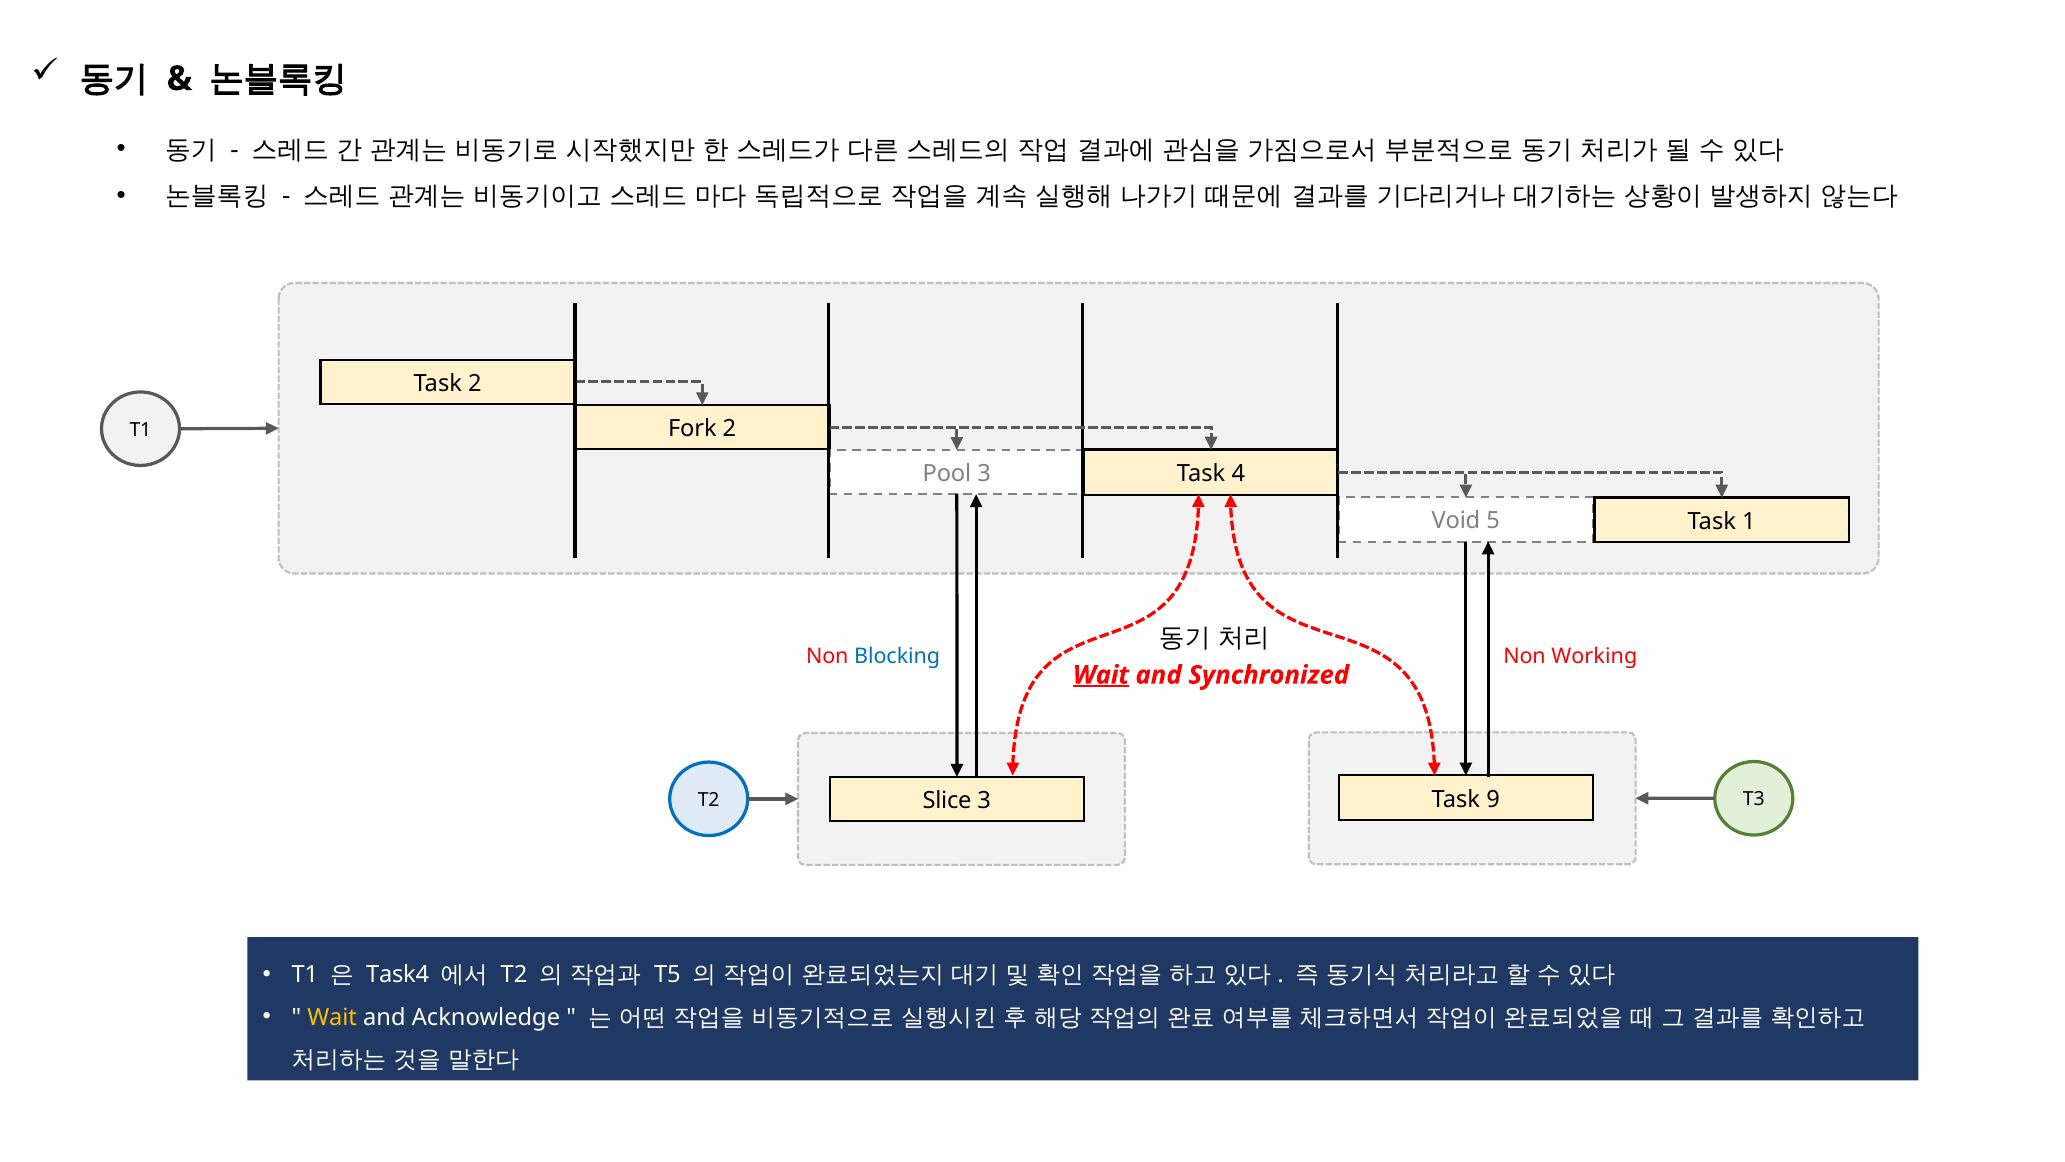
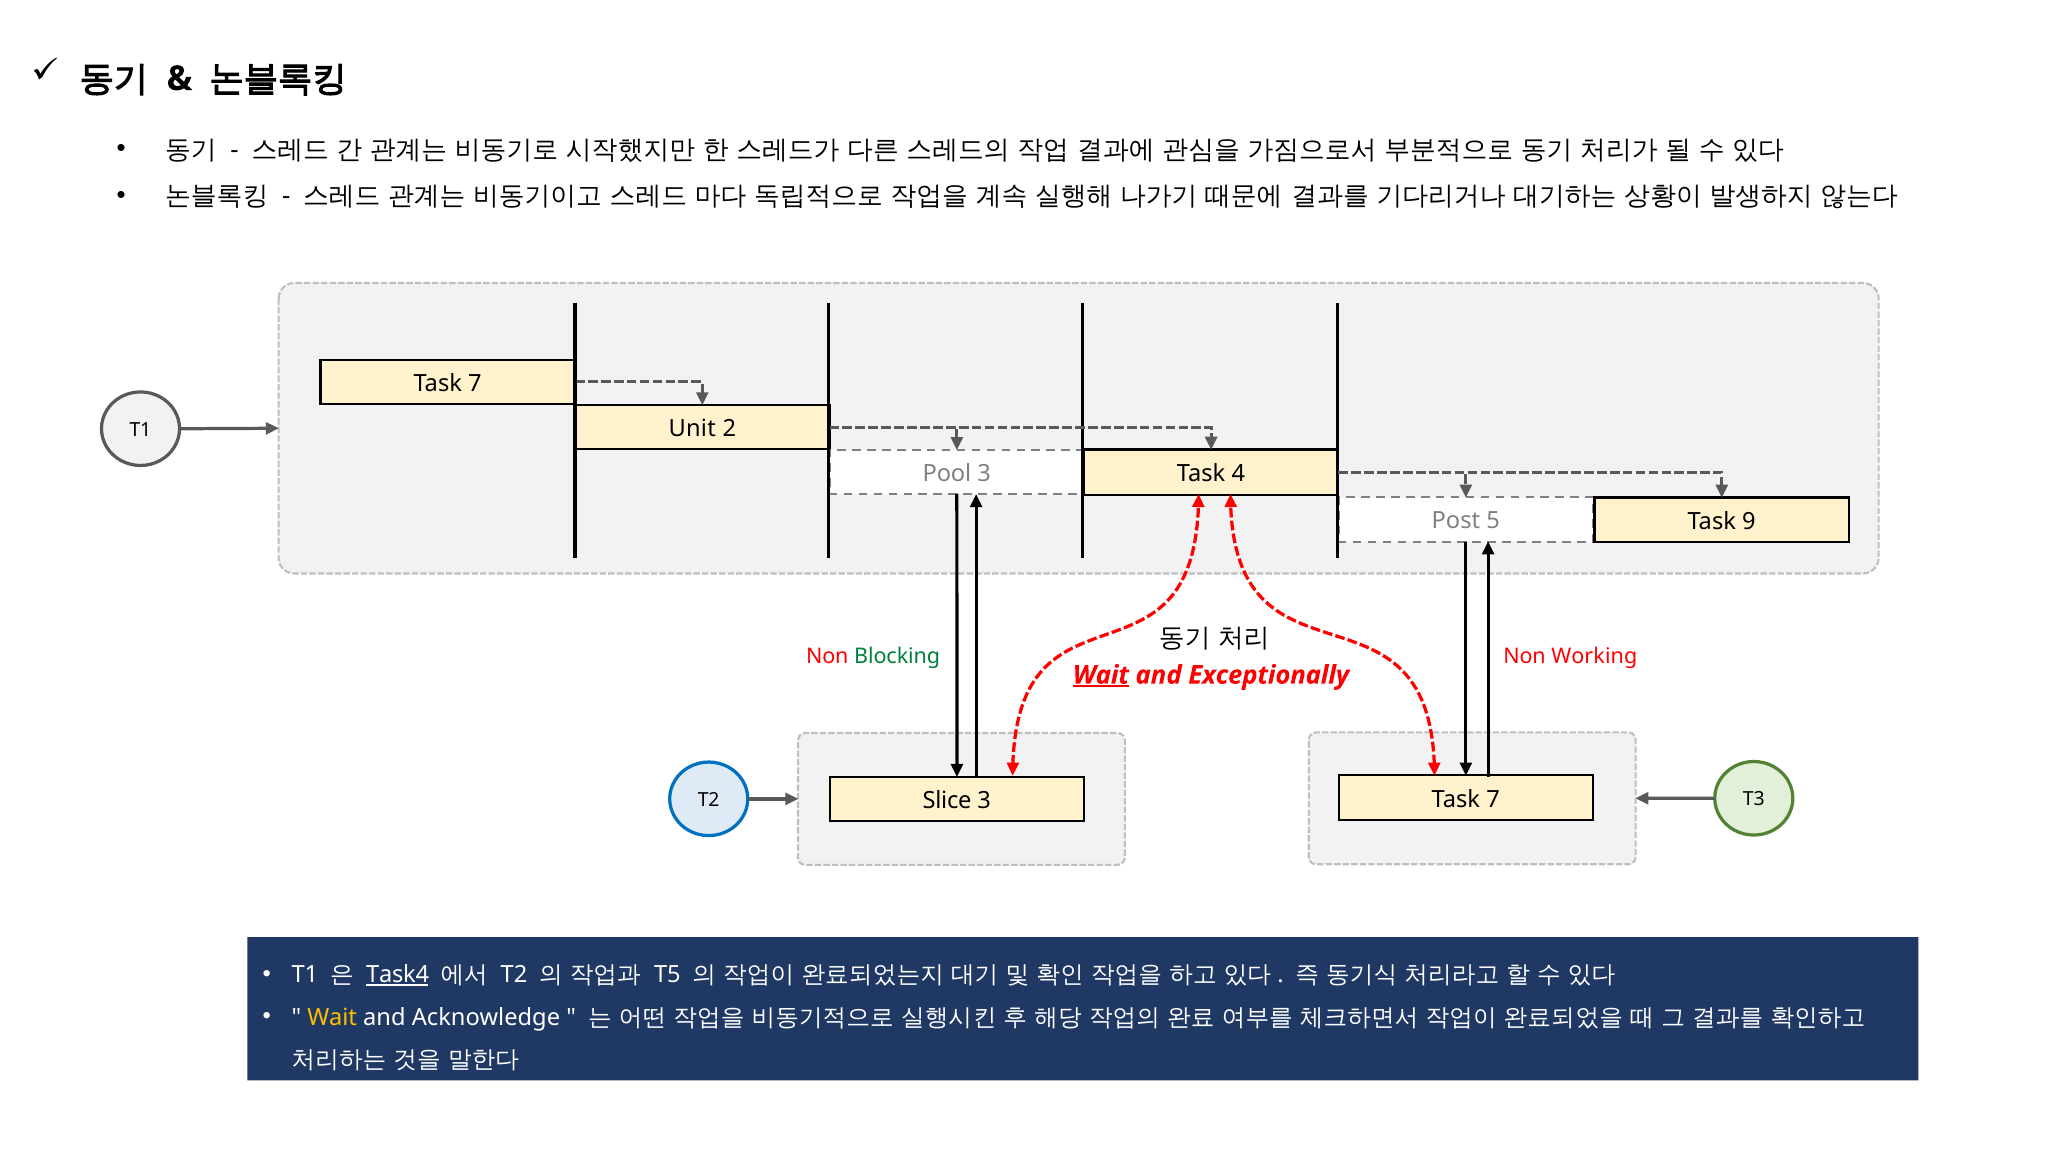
2: 2 -> 7 (475, 383)
Fork: Fork -> Unit (692, 429)
Void: Void -> Post (1456, 521)
1: 1 -> 9 (1749, 521)
Blocking colour: blue -> green (897, 656)
Synchronized: Synchronized -> Exceptionally (1269, 675)
9: 9 -> 7 (1493, 799)
Task4 underline: none -> present (398, 974)
